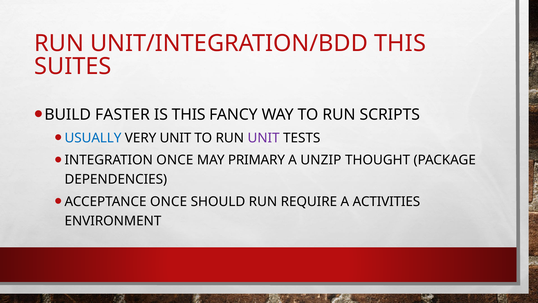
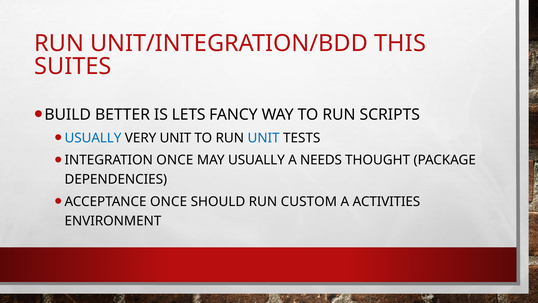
FASTER: FASTER -> BETTER (122, 114)
IS THIS: THIS -> LETS (189, 114)
UNIT colour: purple -> blue (264, 138)
MAY PRIMARY: PRIMARY -> USUALLY (256, 160)
UNZIP: UNZIP -> NEEDS (321, 160)
REQUIRE: REQUIRE -> CUSTOM (309, 201)
